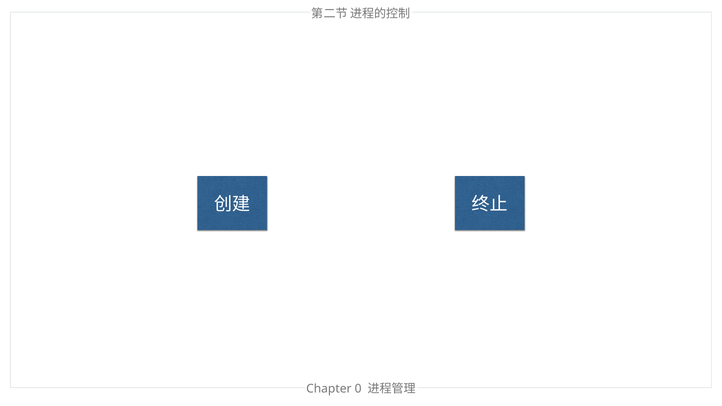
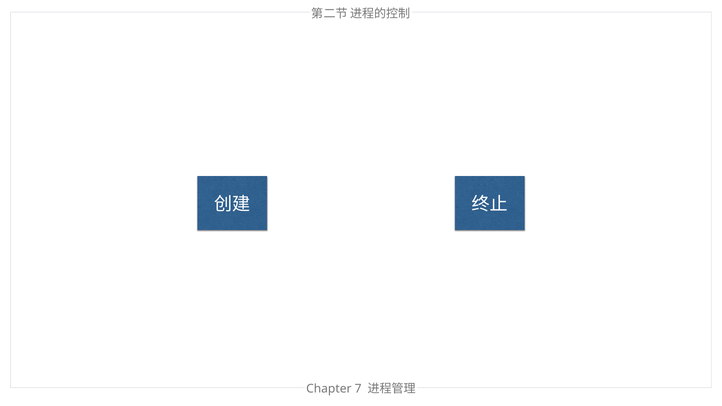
0: 0 -> 7 (358, 389)
